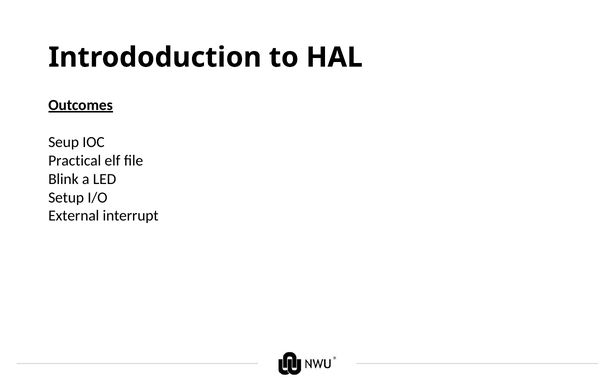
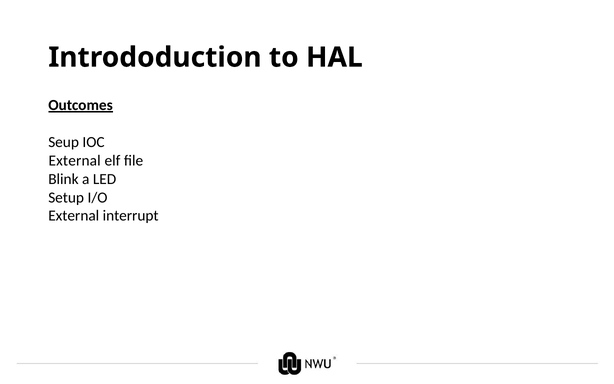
Practical: Practical -> External (75, 160)
